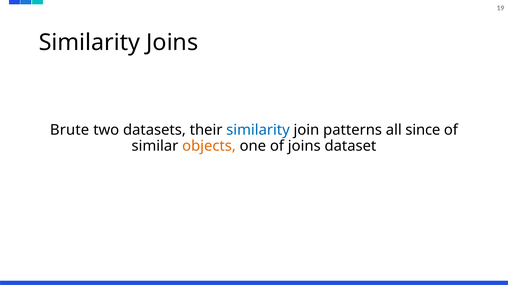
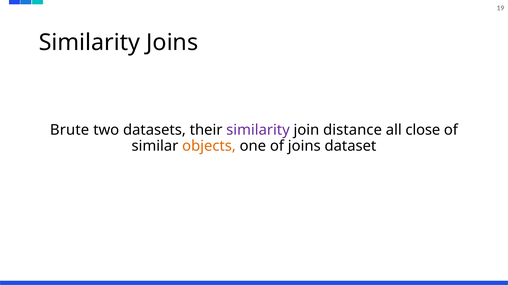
similarity colour: blue -> purple (258, 130)
patterns: patterns -> distance (353, 130)
since: since -> close (423, 130)
